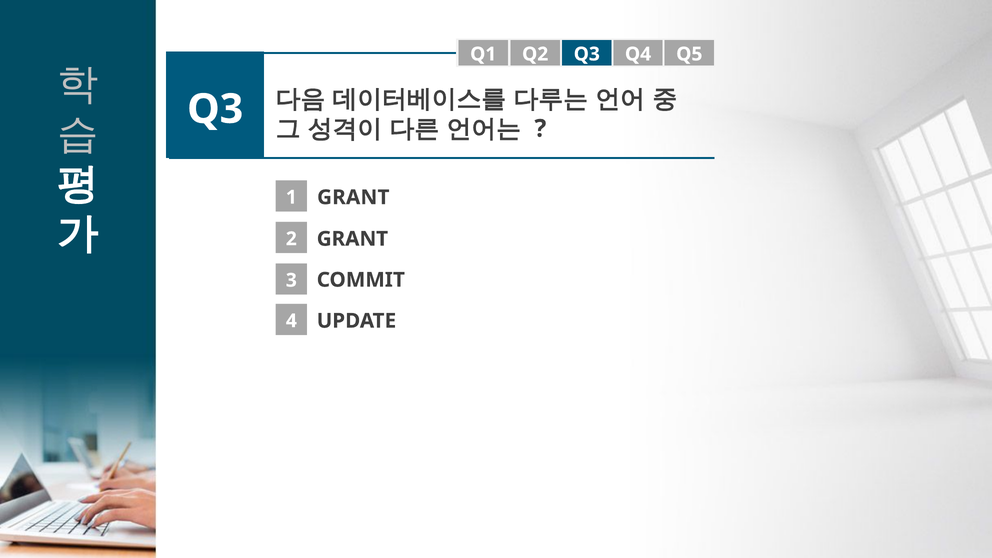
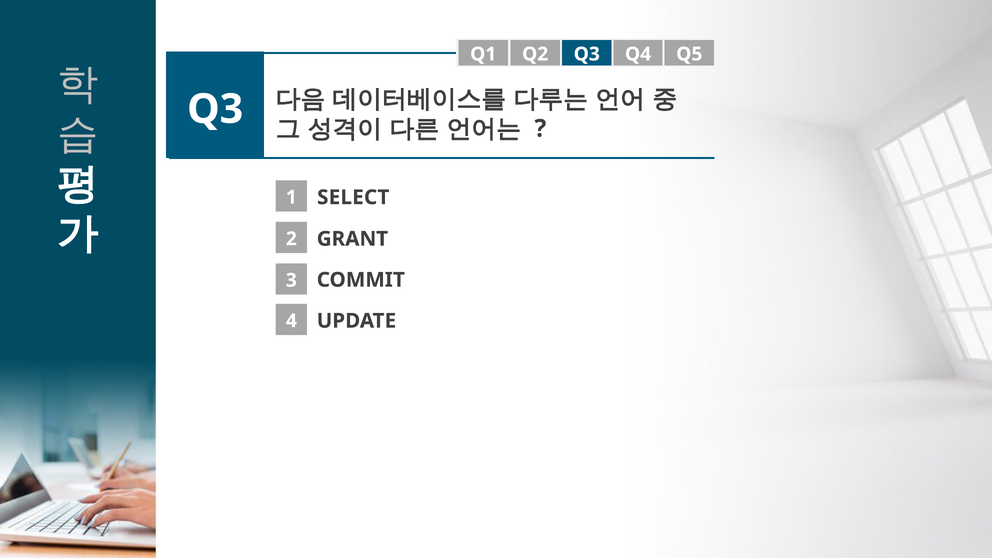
1 GRANT: GRANT -> SELECT (353, 197)
